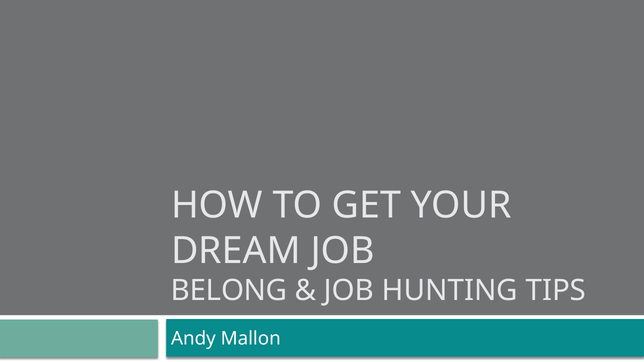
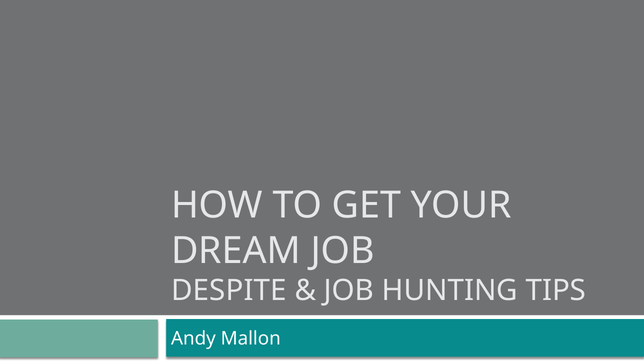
BELONG: BELONG -> DESPITE (229, 291)
